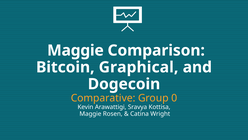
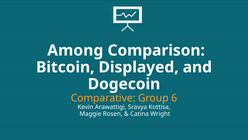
Maggie: Maggie -> Among (75, 50)
Graphical: Graphical -> Displayed (139, 67)
0: 0 -> 6 (174, 98)
